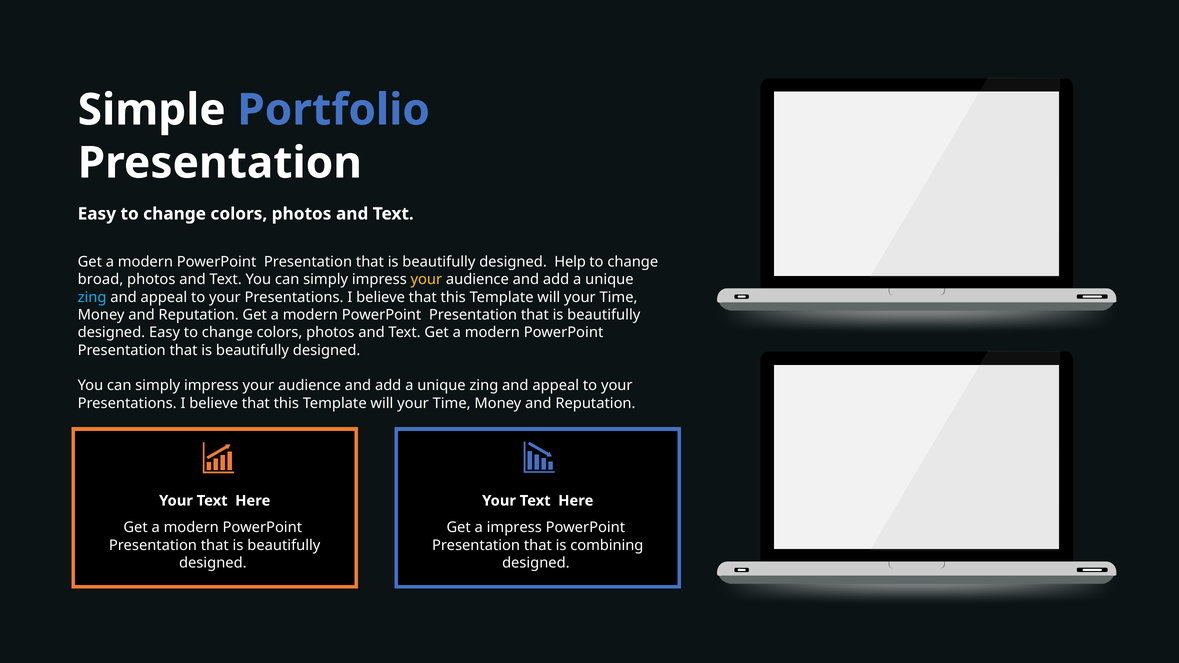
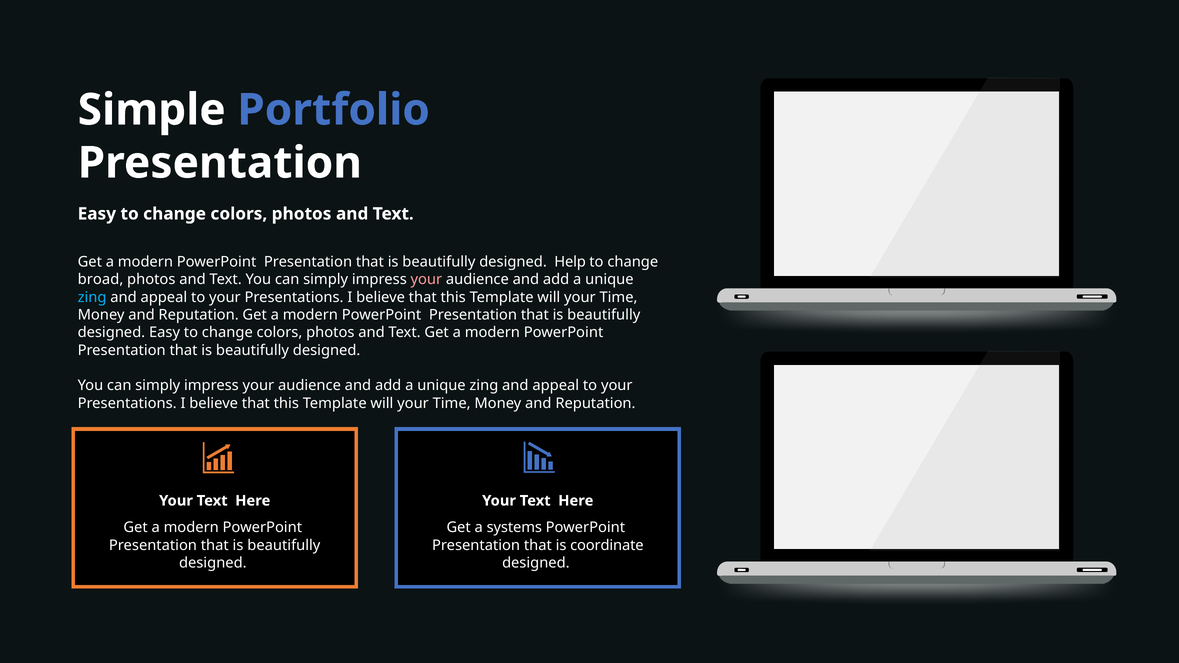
your colour: yellow -> pink (426, 280)
a impress: impress -> systems (514, 528)
combining: combining -> coordinate (607, 545)
